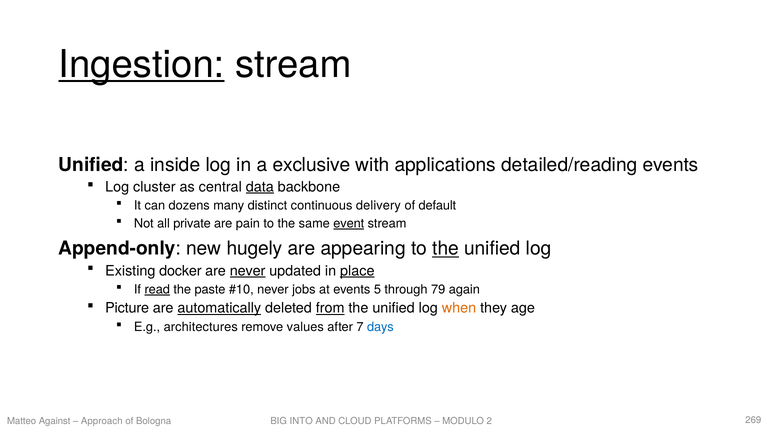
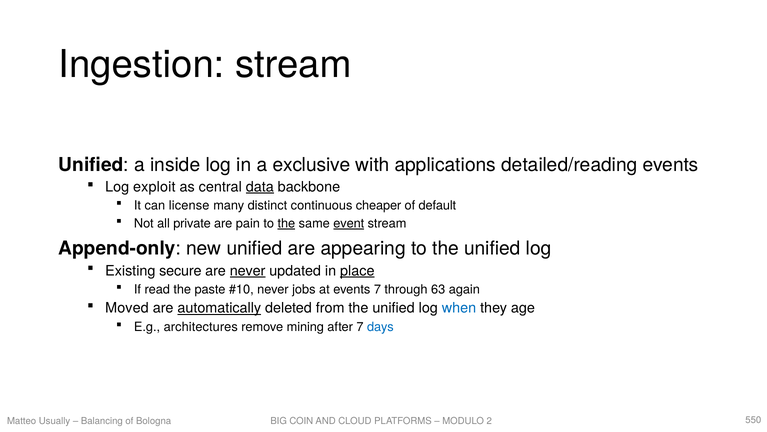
Ingestion underline: present -> none (141, 64)
cluster: cluster -> exploit (154, 187)
dozens: dozens -> license (189, 205)
delivery: delivery -> cheaper (379, 205)
the underline: none -> present (286, 223)
new hugely: hugely -> unified (254, 248)
the underline: present -> none (446, 248)
docker: docker -> secure (180, 270)
read underline: present -> none (157, 289)
events 5: 5 -> 7 (377, 289)
79: 79 -> 63 (438, 289)
Picture: Picture -> Moved (127, 308)
from underline: present -> none (330, 308)
when colour: orange -> blue (459, 308)
values: values -> mining (305, 326)
Against: Against -> Usually (55, 421)
Approach: Approach -> Balancing (102, 421)
INTO: INTO -> COIN (301, 421)
269: 269 -> 550 (753, 420)
